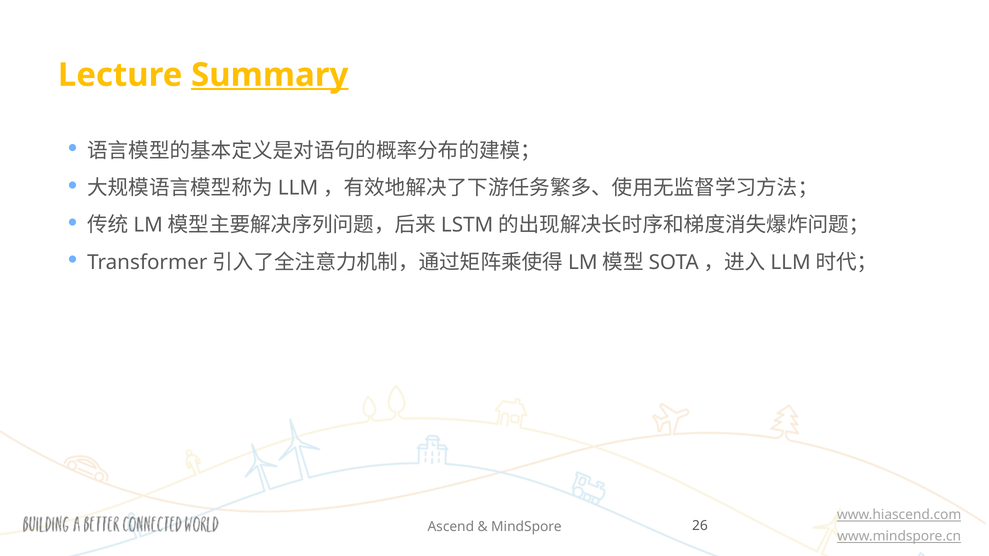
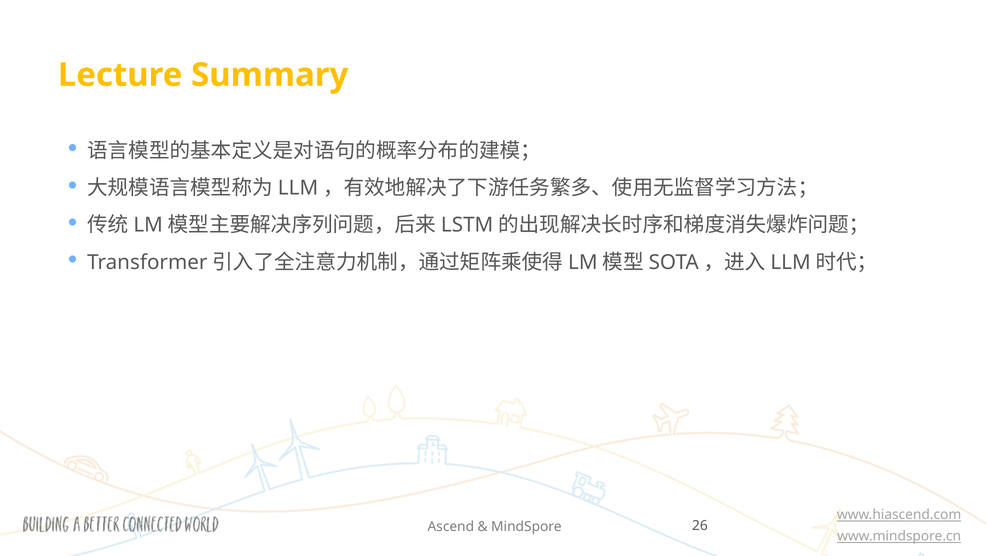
Summary underline: present -> none (270, 75)
